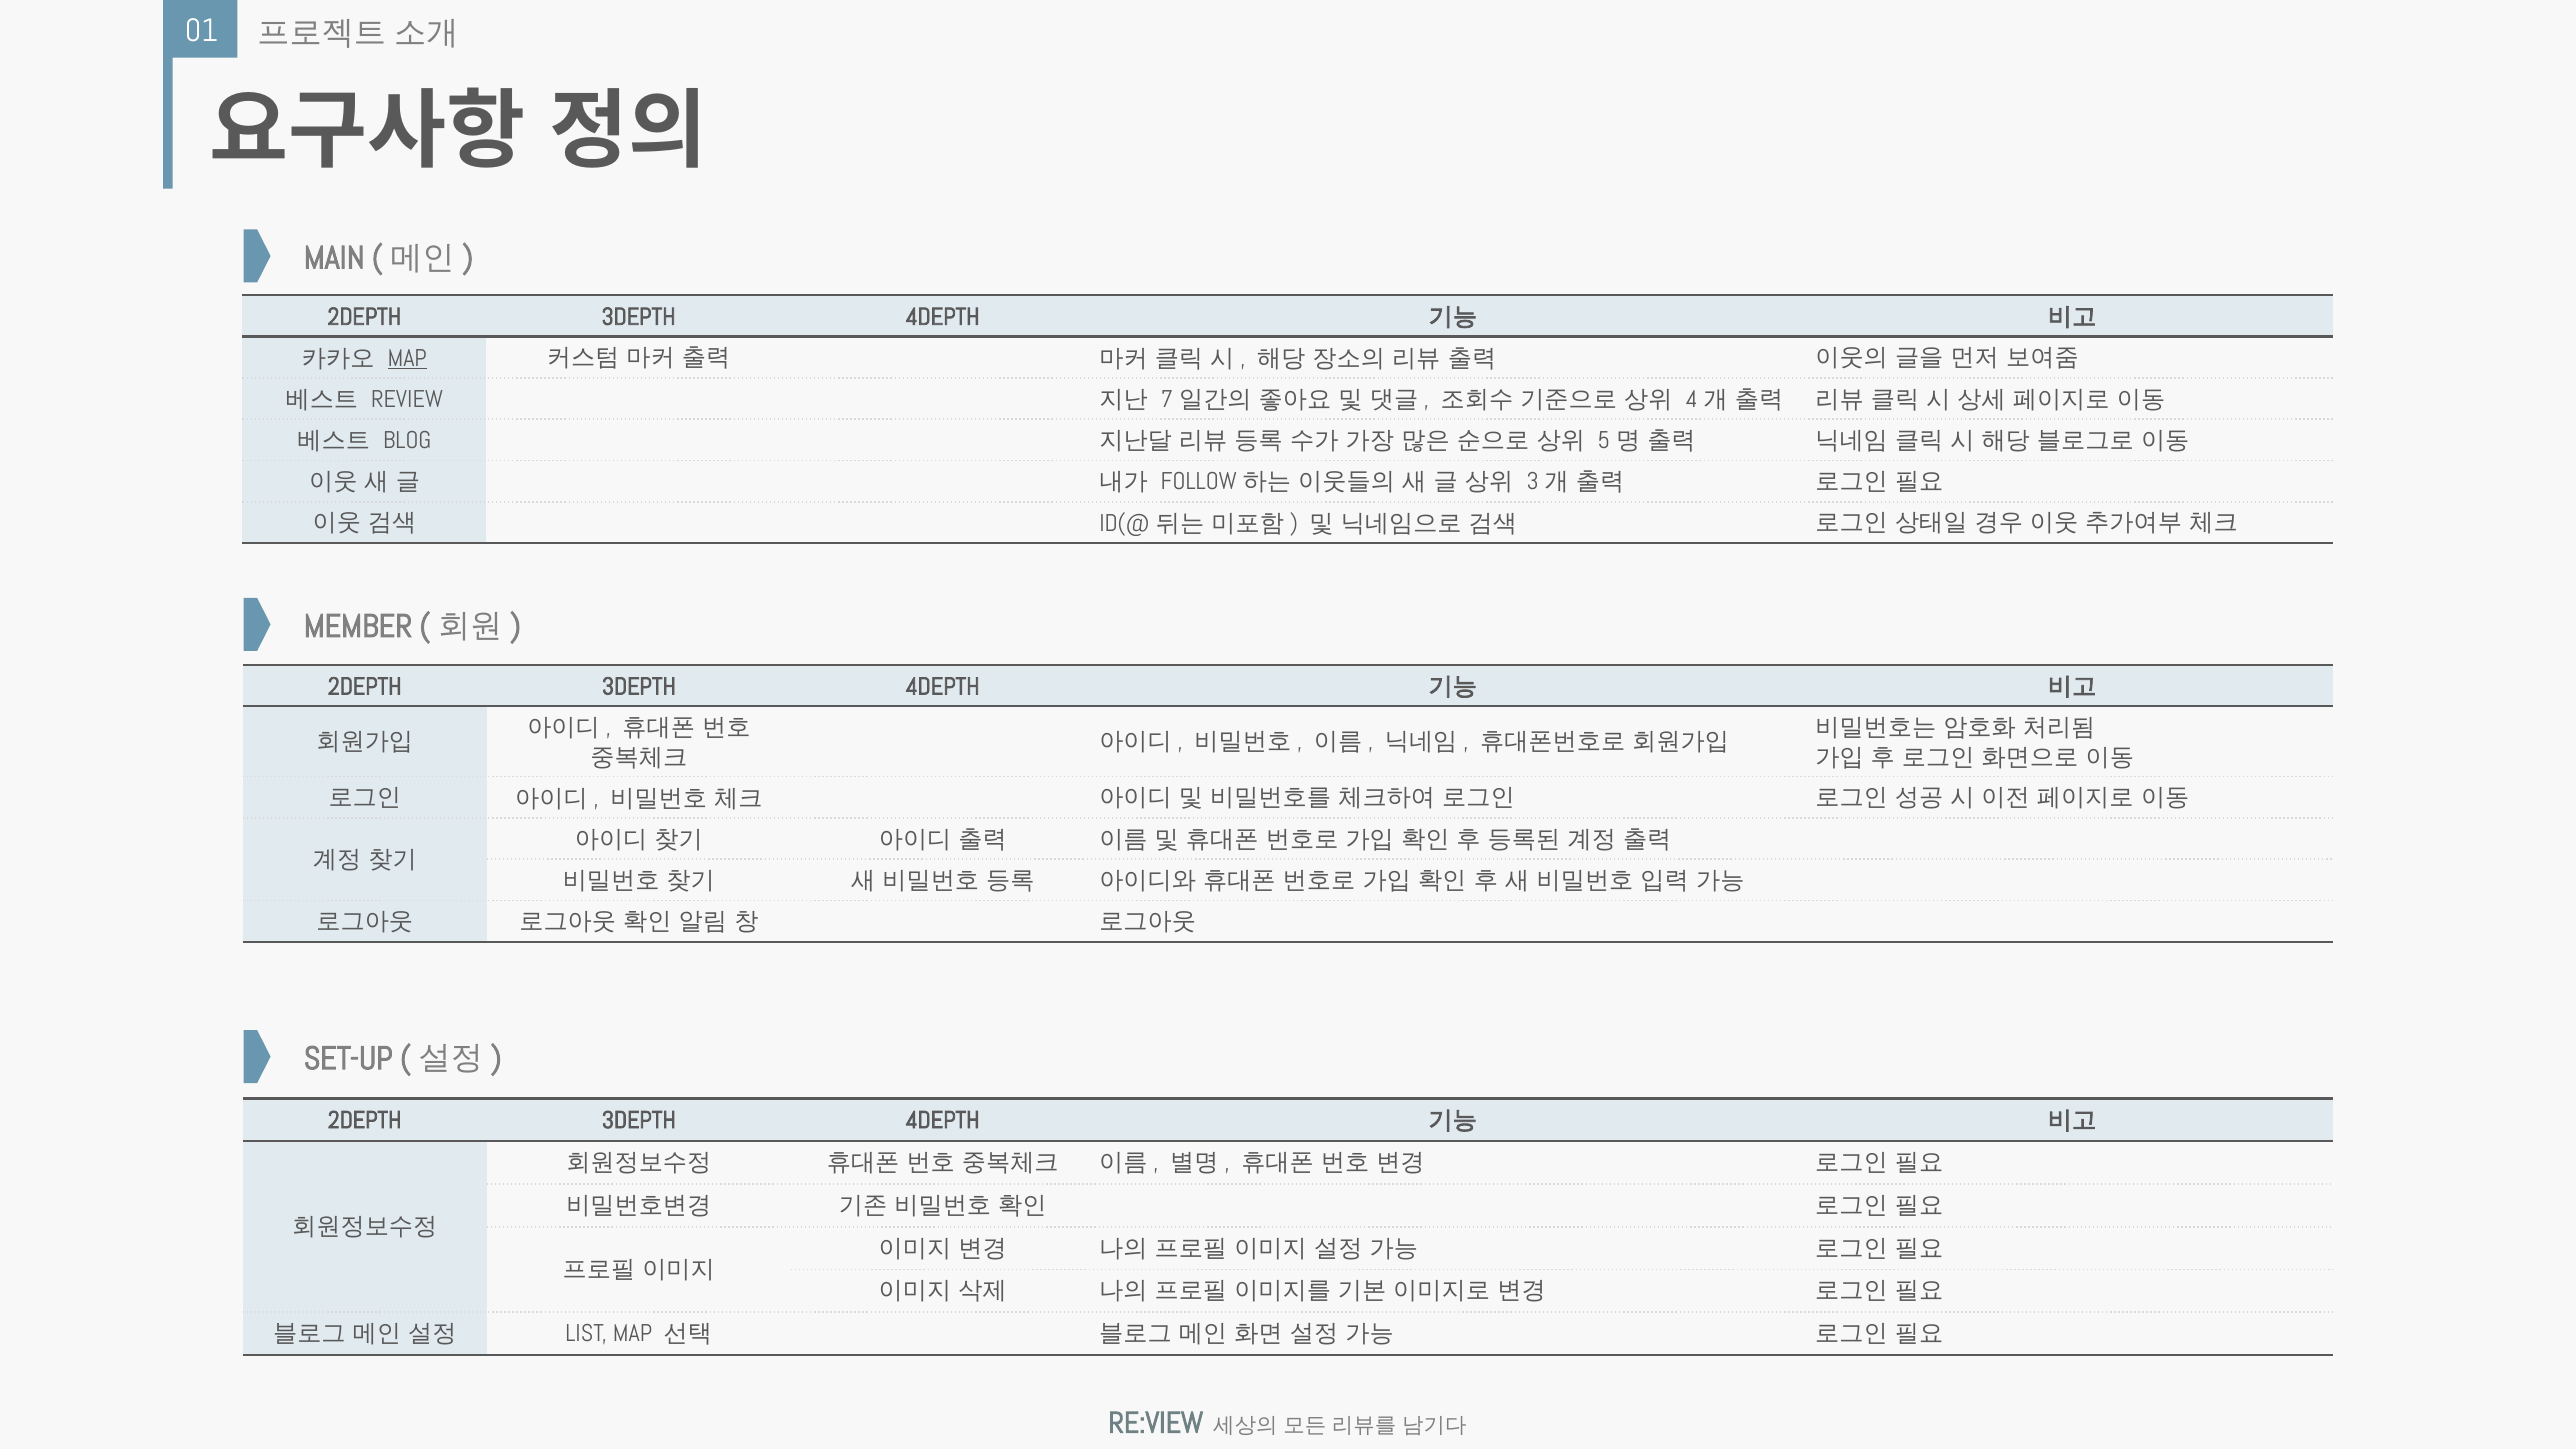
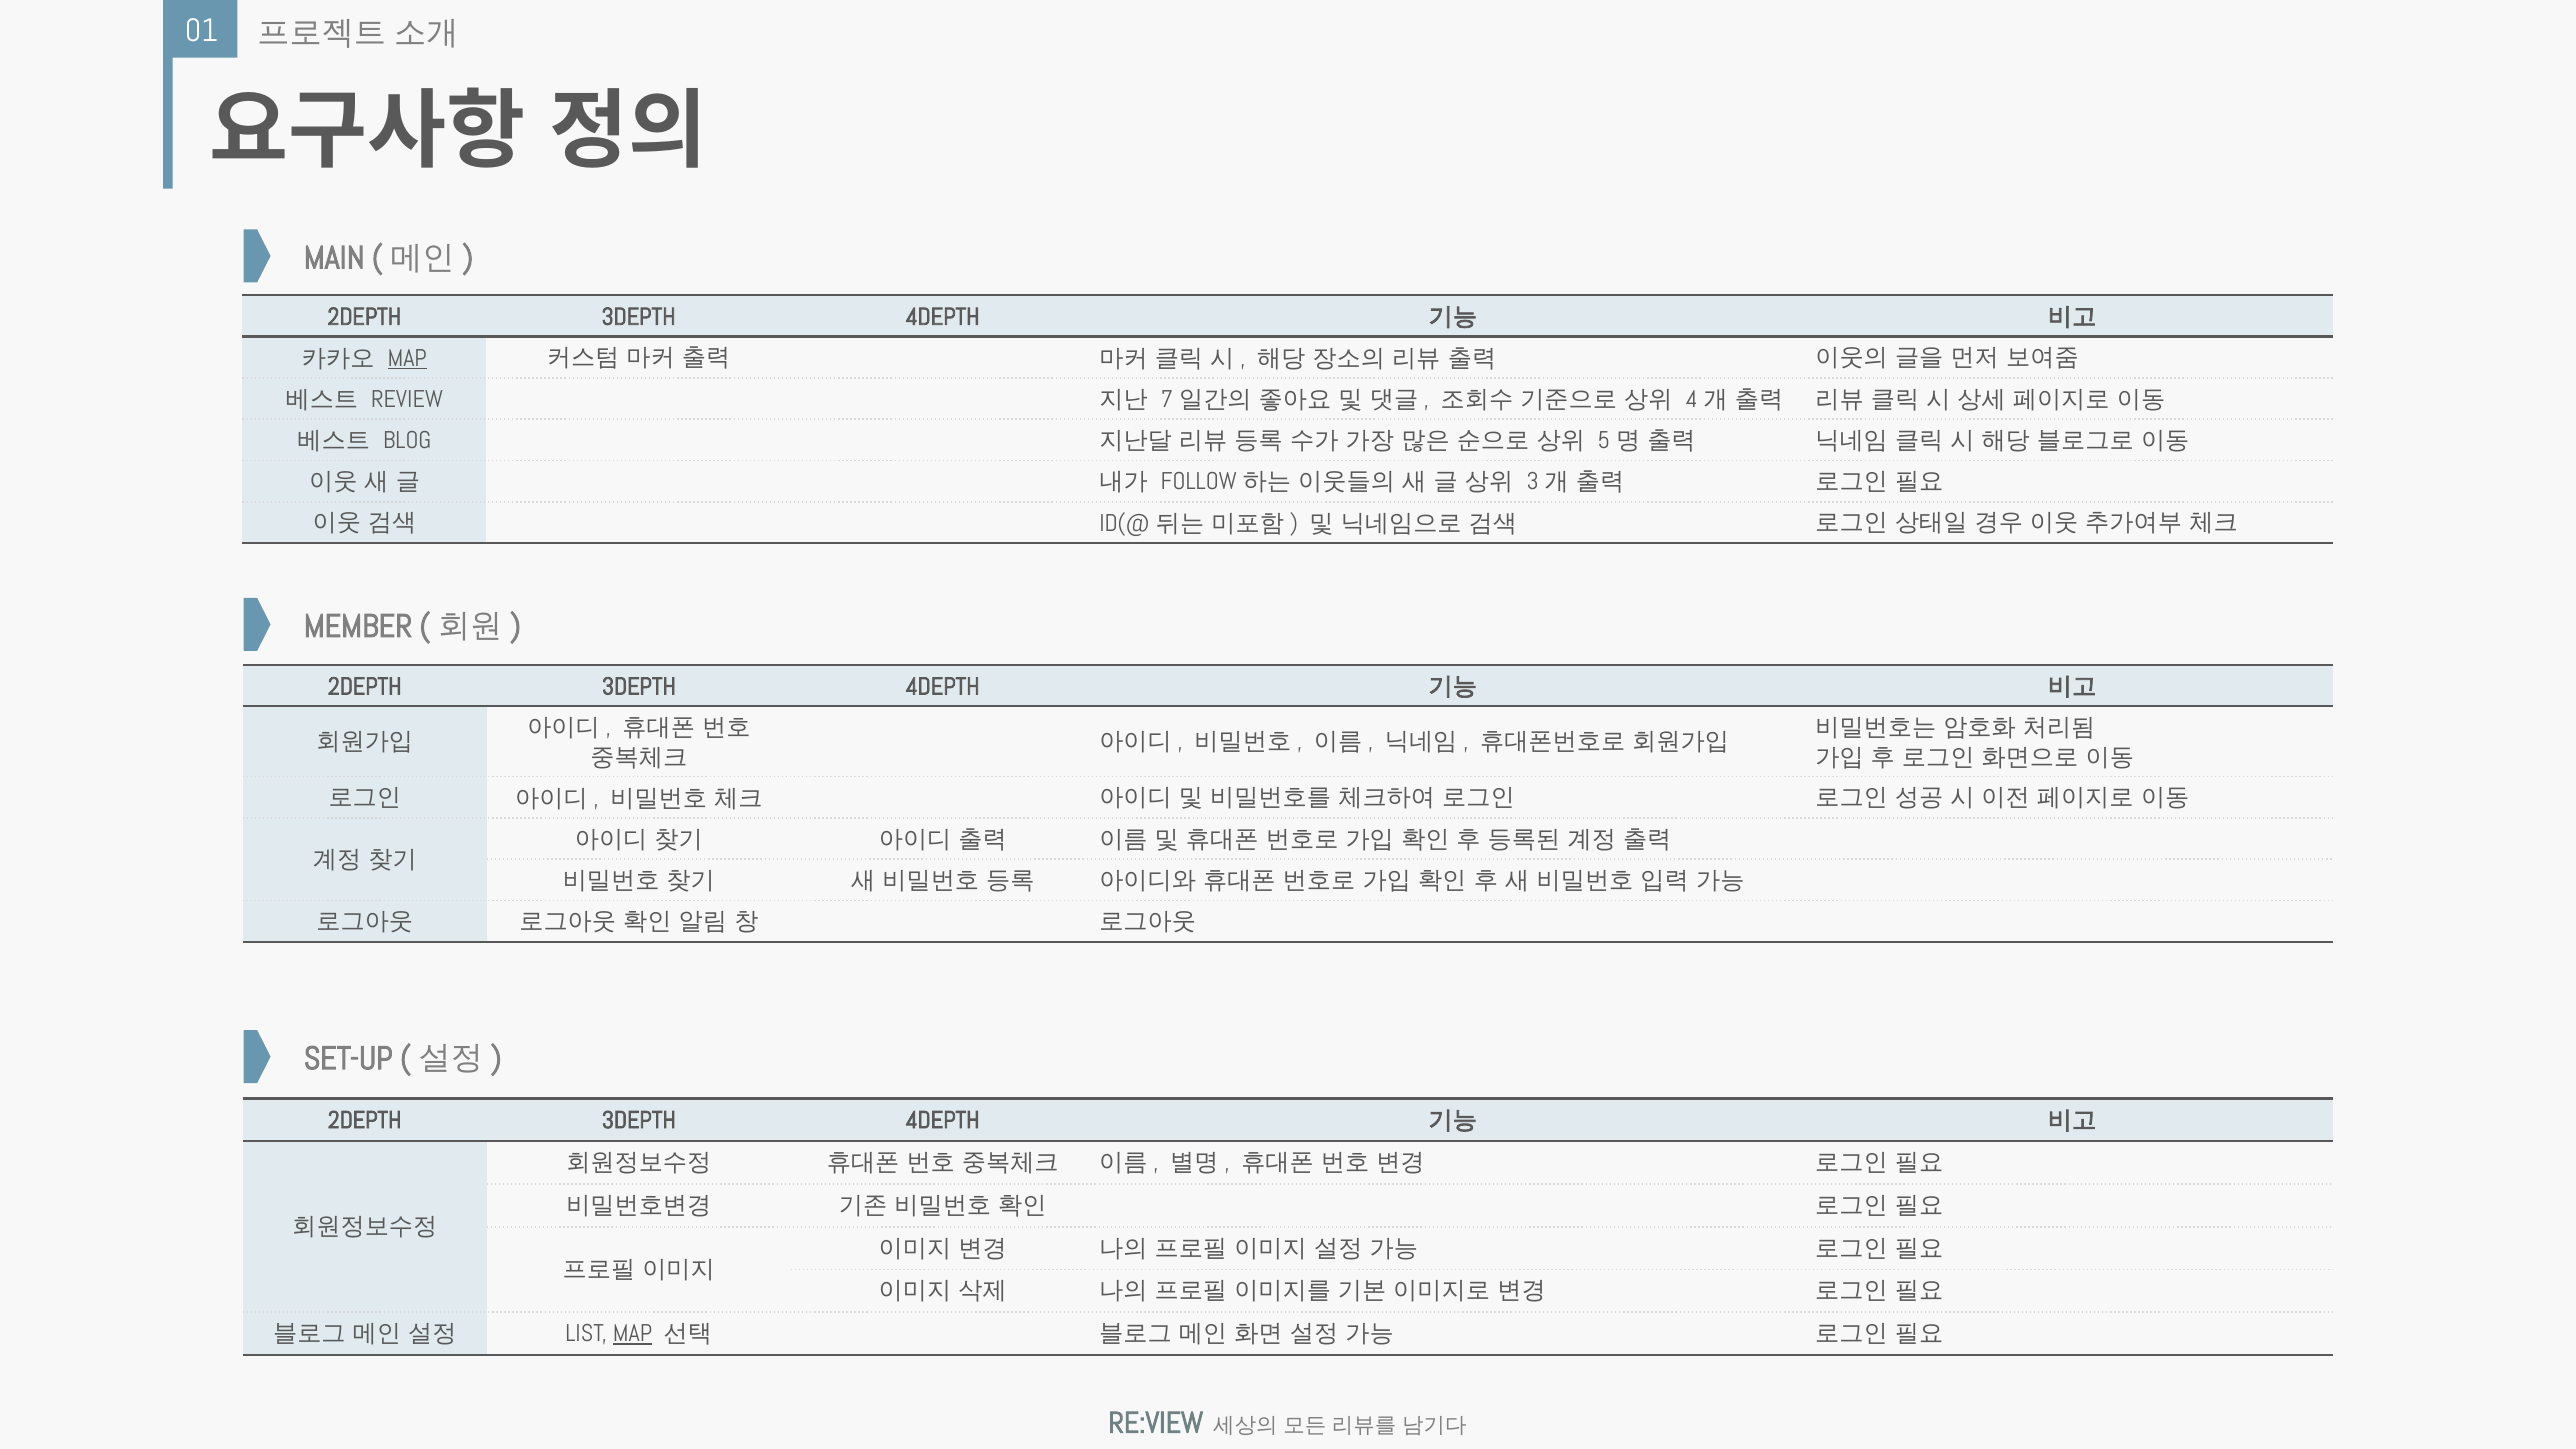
MAP underline: none -> present (632, 1334)
